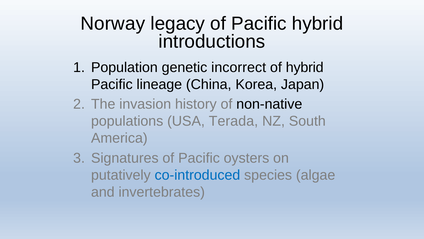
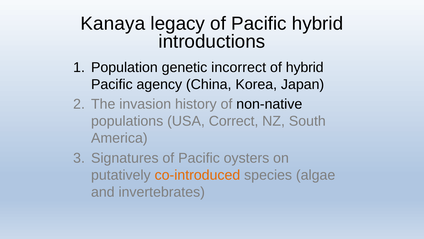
Norway: Norway -> Kanaya (113, 24)
lineage: lineage -> agency (159, 84)
Terada: Terada -> Correct (234, 121)
co-introduced colour: blue -> orange (197, 175)
